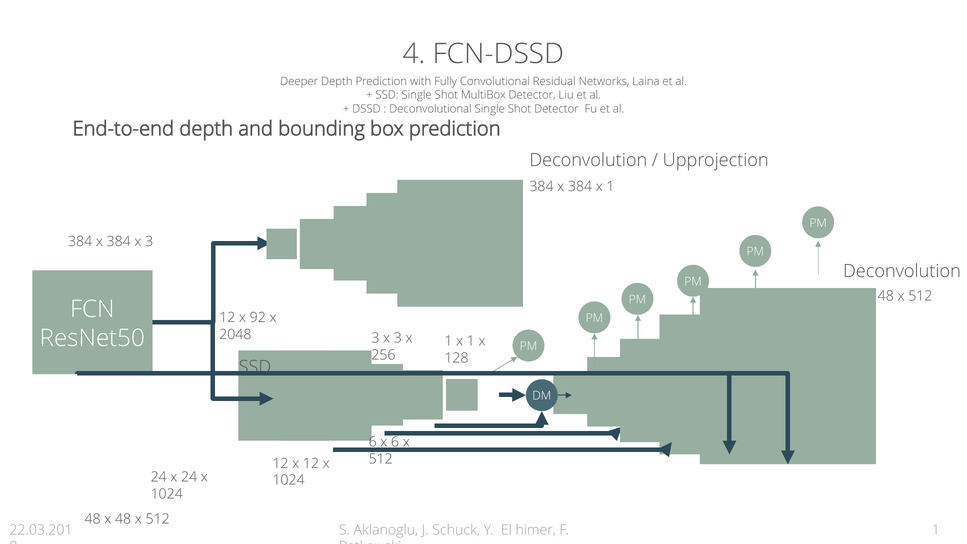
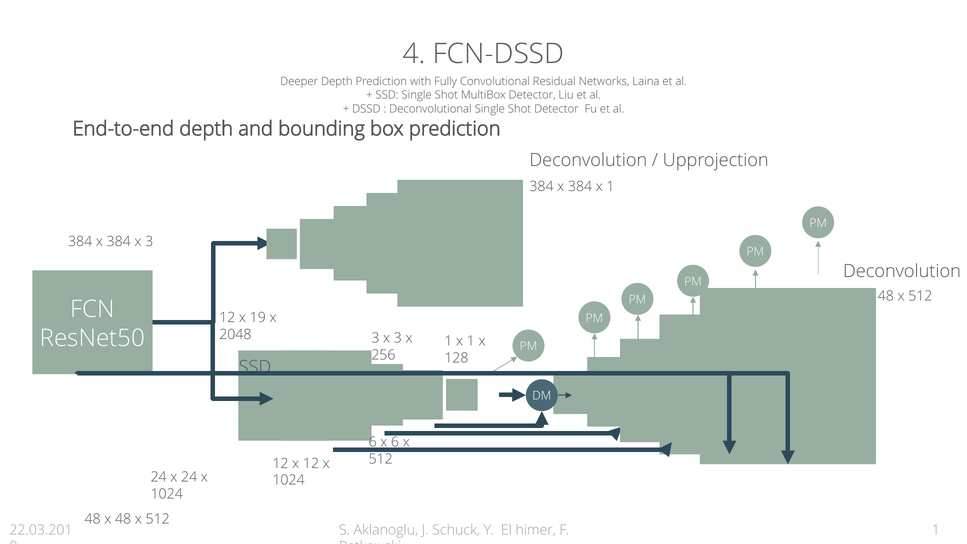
92: 92 -> 19 (258, 318)
